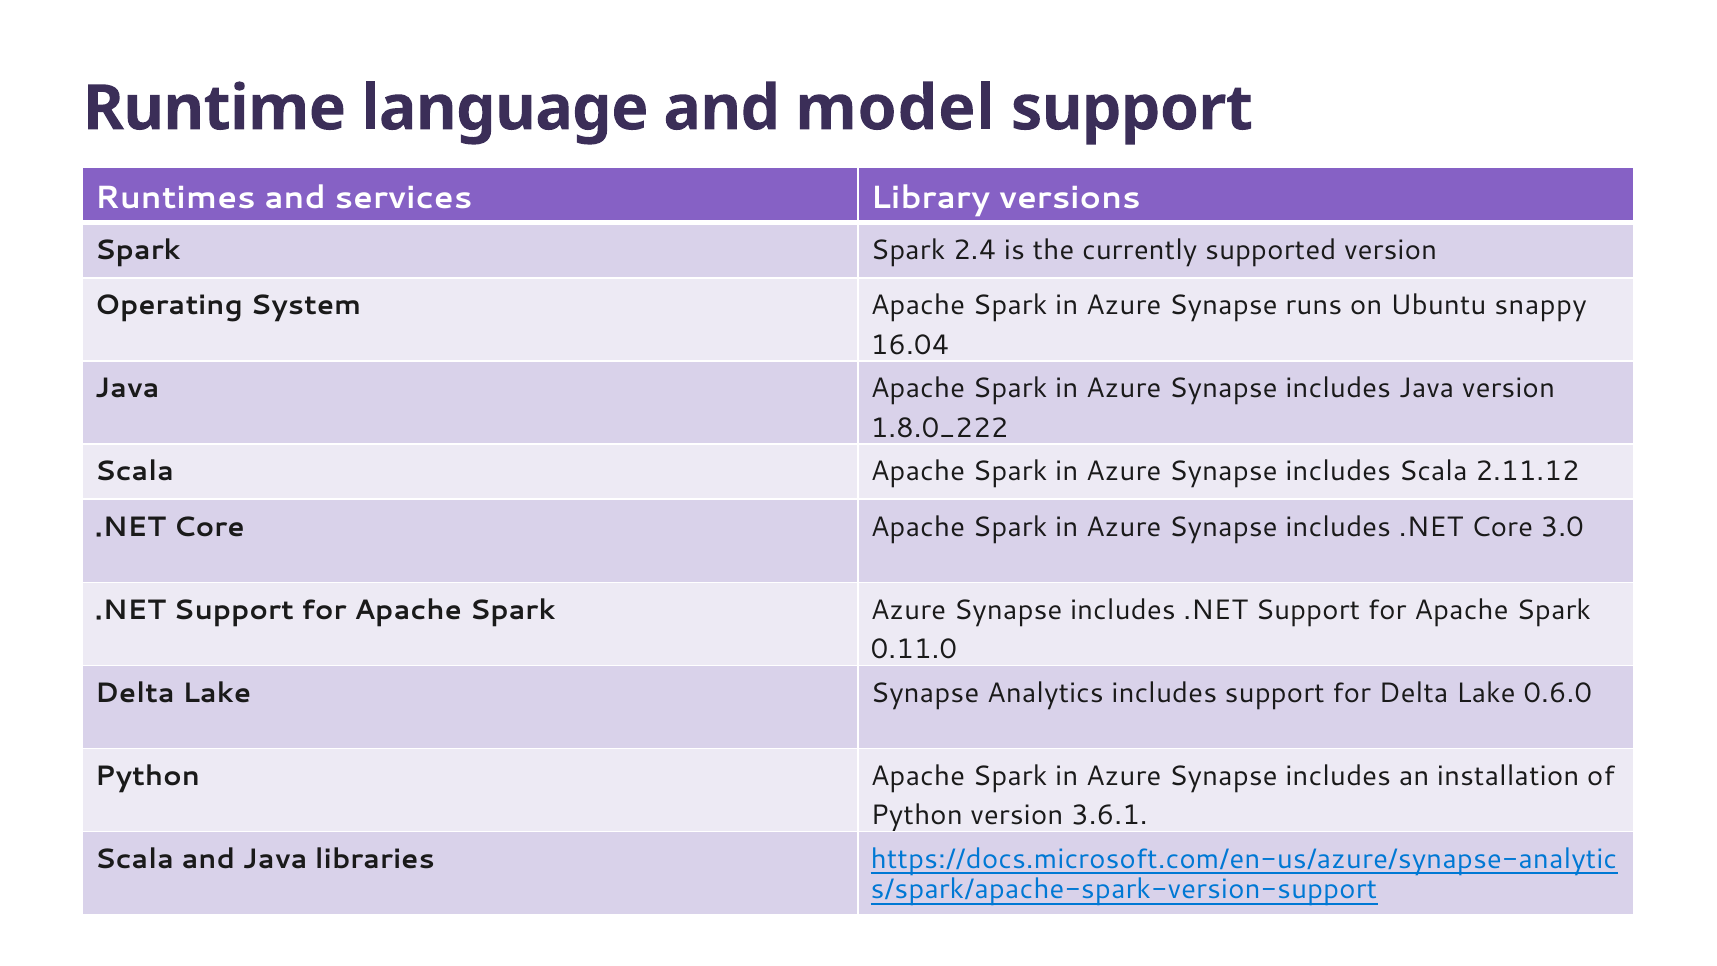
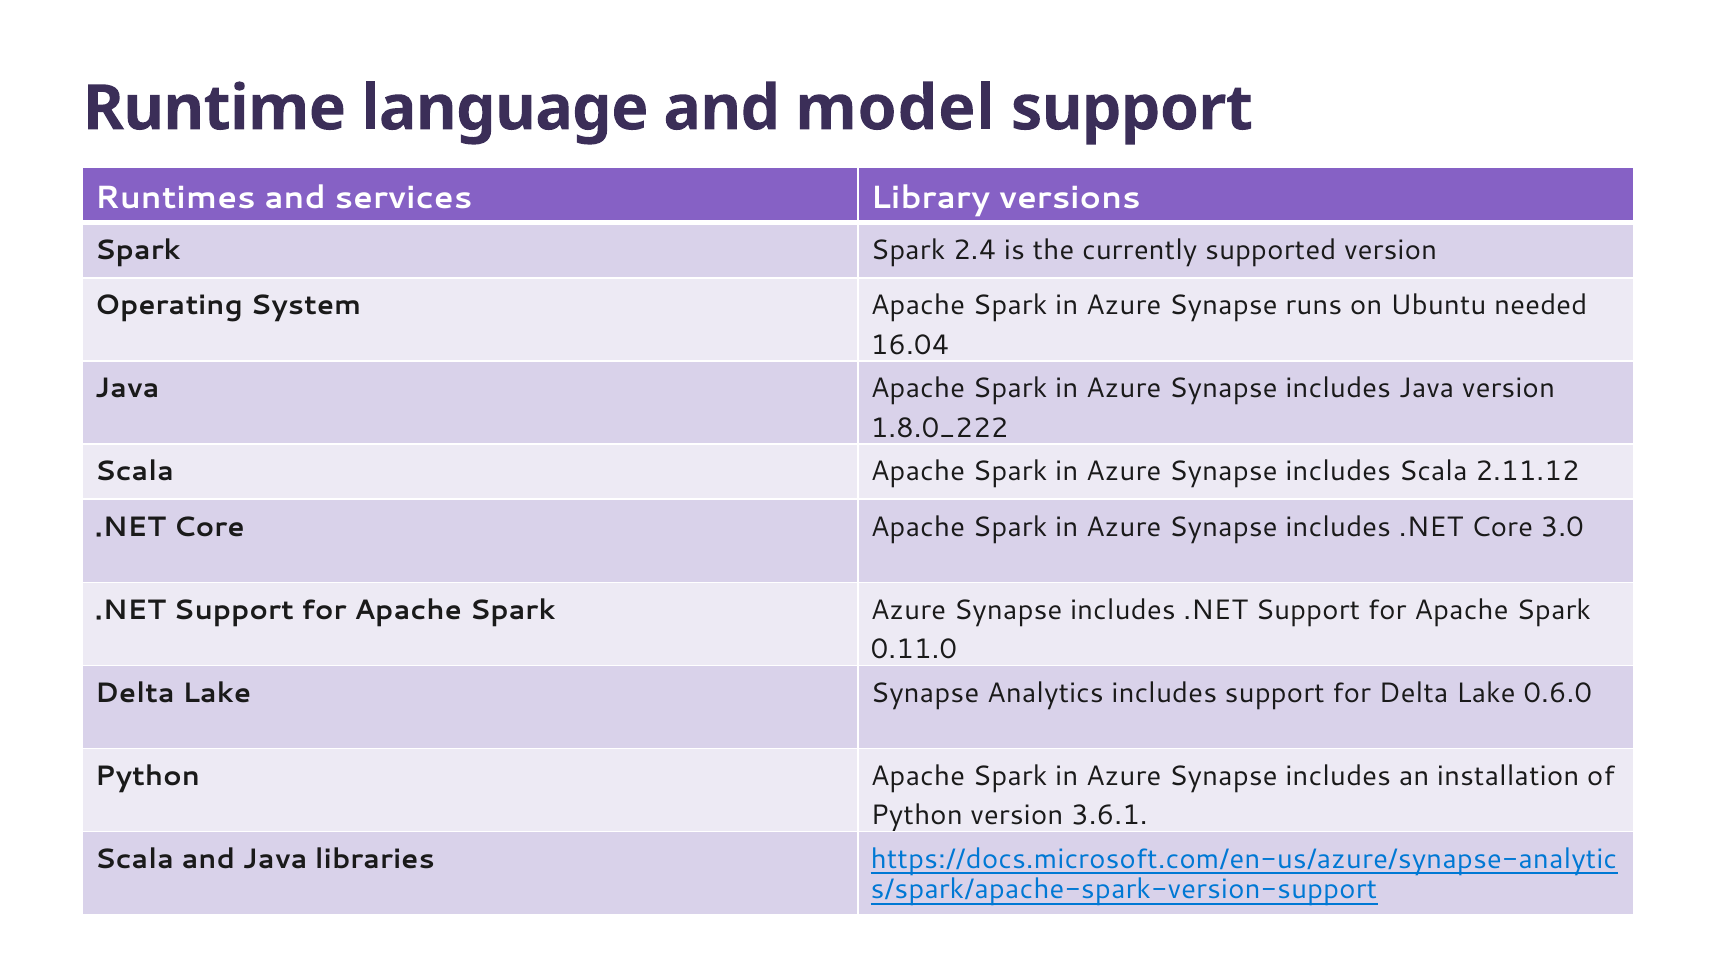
snappy: snappy -> needed (1541, 305)
